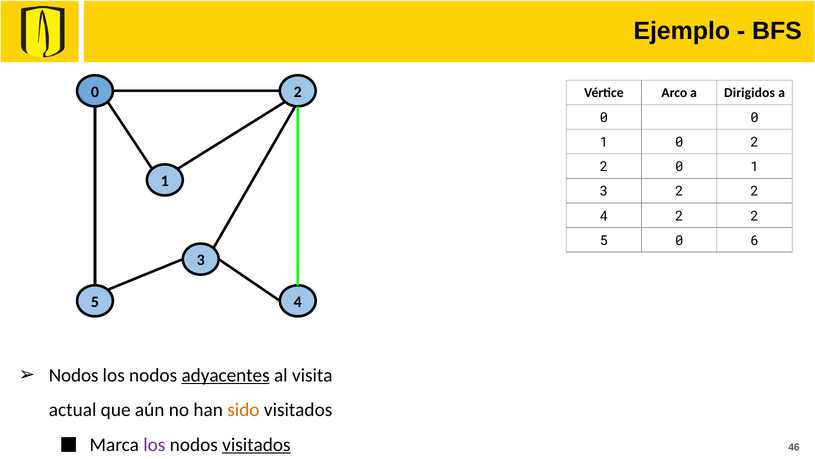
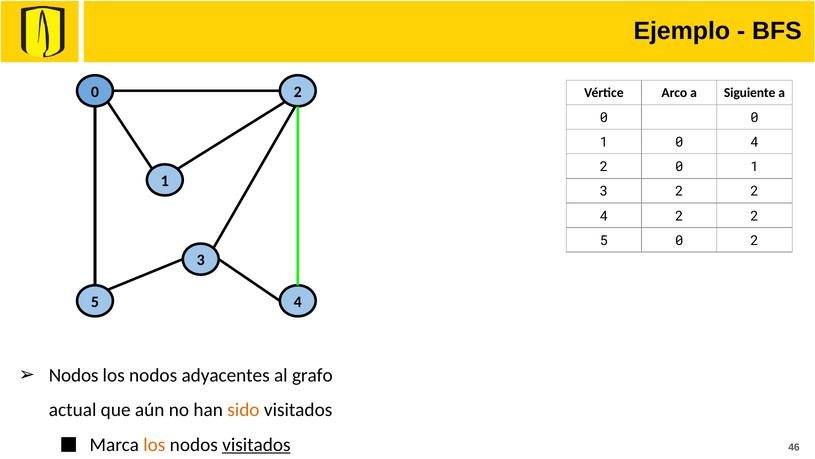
Dirigidos: Dirigidos -> Siguiente (750, 93)
0 2: 2 -> 4 (754, 142)
0 6: 6 -> 2 (754, 240)
adyacentes underline: present -> none (226, 375)
visita: visita -> grafo (312, 375)
los colour: purple -> orange (154, 444)
